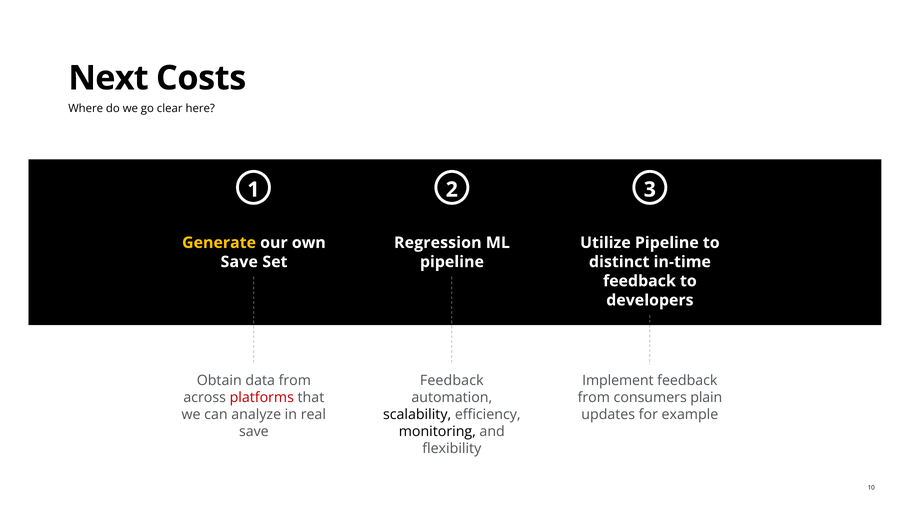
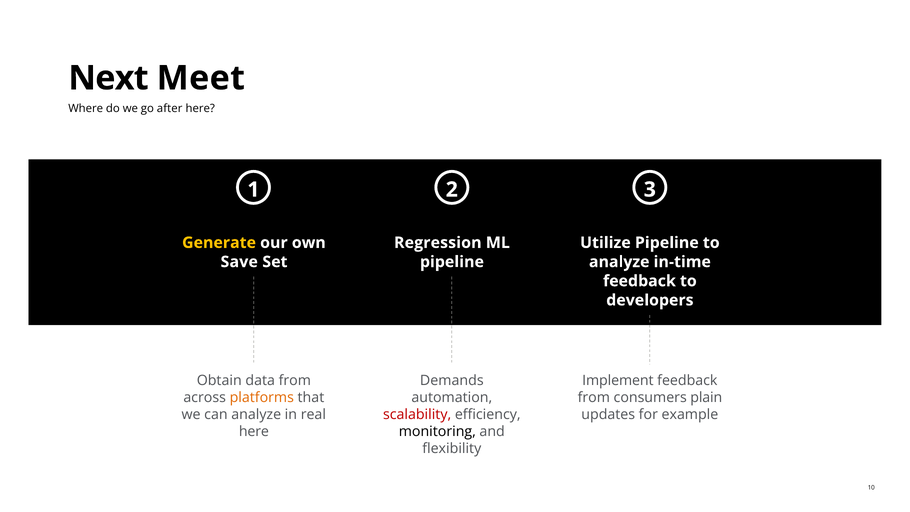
Costs: Costs -> Meet (201, 78)
clear: clear -> after (170, 109)
distinct: distinct -> analyze (619, 262)
Feedback: Feedback -> Demands (452, 380)
platforms colour: red -> orange (262, 397)
scalability colour: black -> red (417, 414)
save: save -> here (254, 431)
